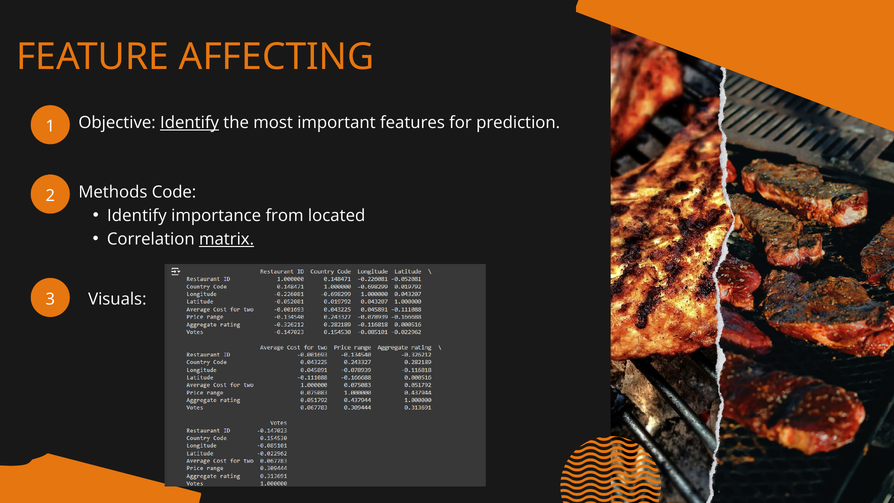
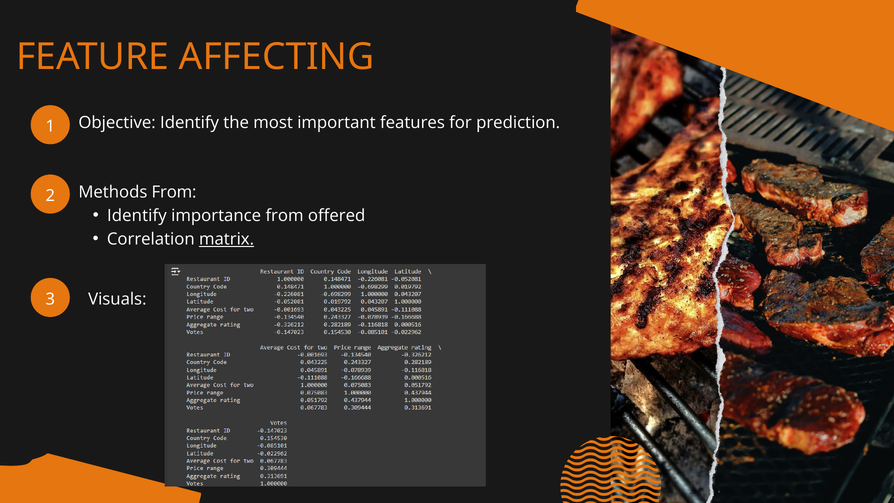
Identify underline: present -> none (190, 123)
Methods Code: Code -> From (174, 192)
located: located -> offered (337, 216)
